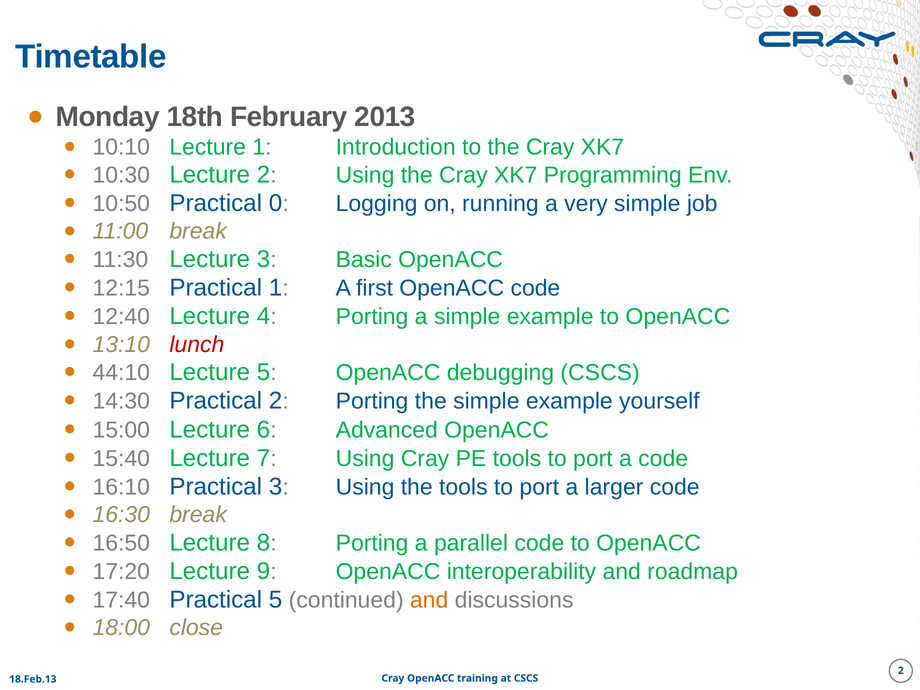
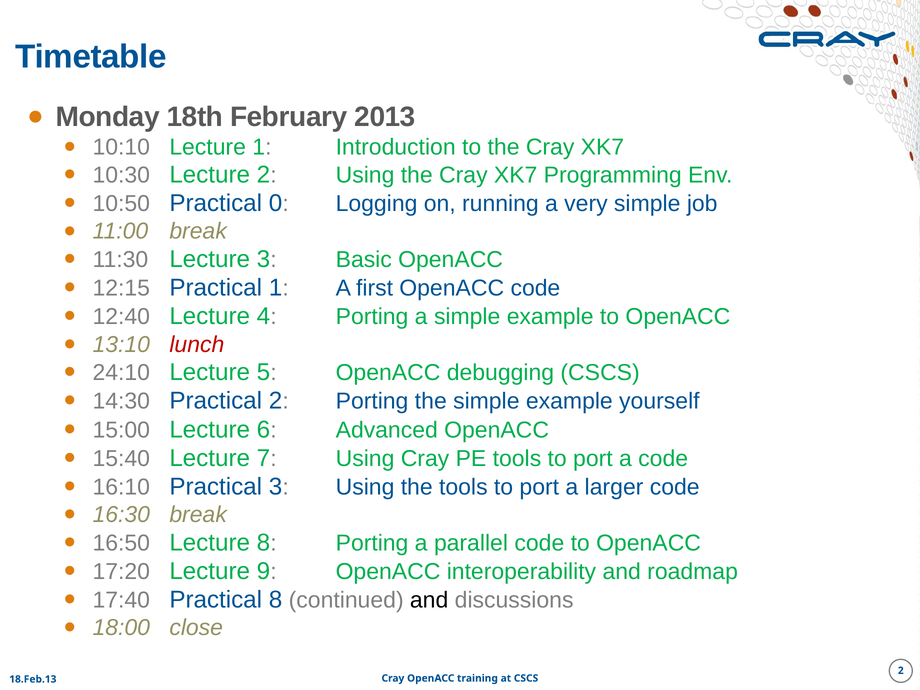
44:10: 44:10 -> 24:10 (121, 373)
Practical 5: 5 -> 8 (276, 600)
and colour: orange -> black (429, 600)
